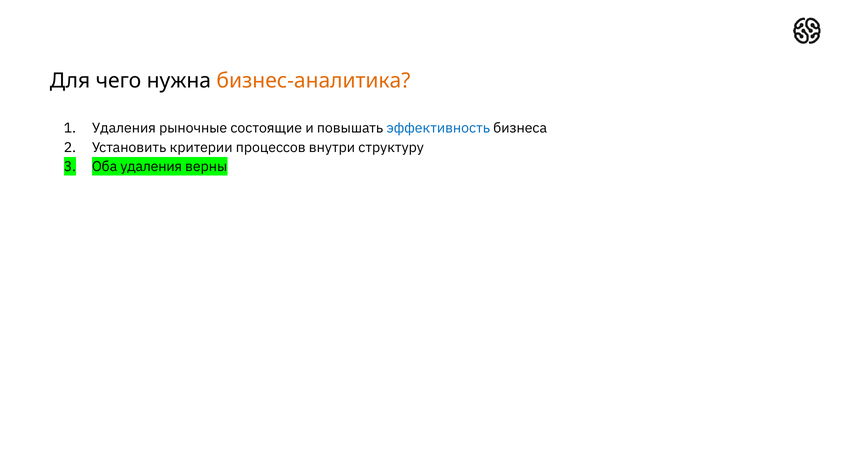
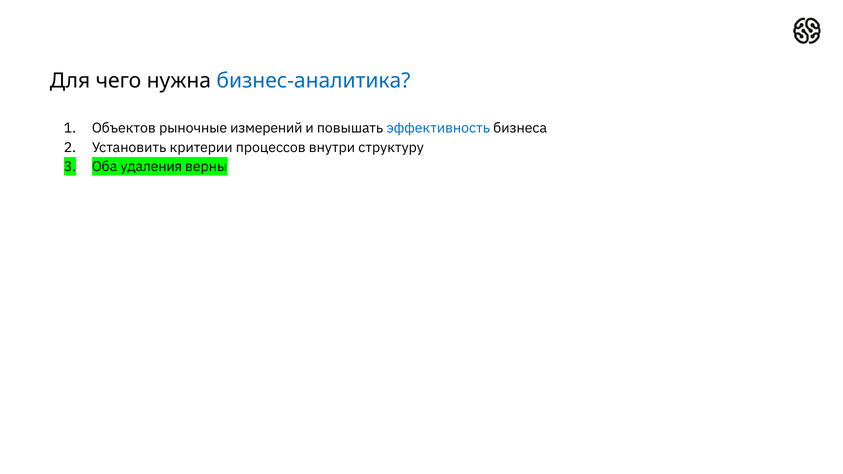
бизнес-аналитика colour: orange -> blue (313, 81)
Удаления: Удаления -> Объектов (124, 128)
состоящие: состоящие -> измерений (266, 128)
